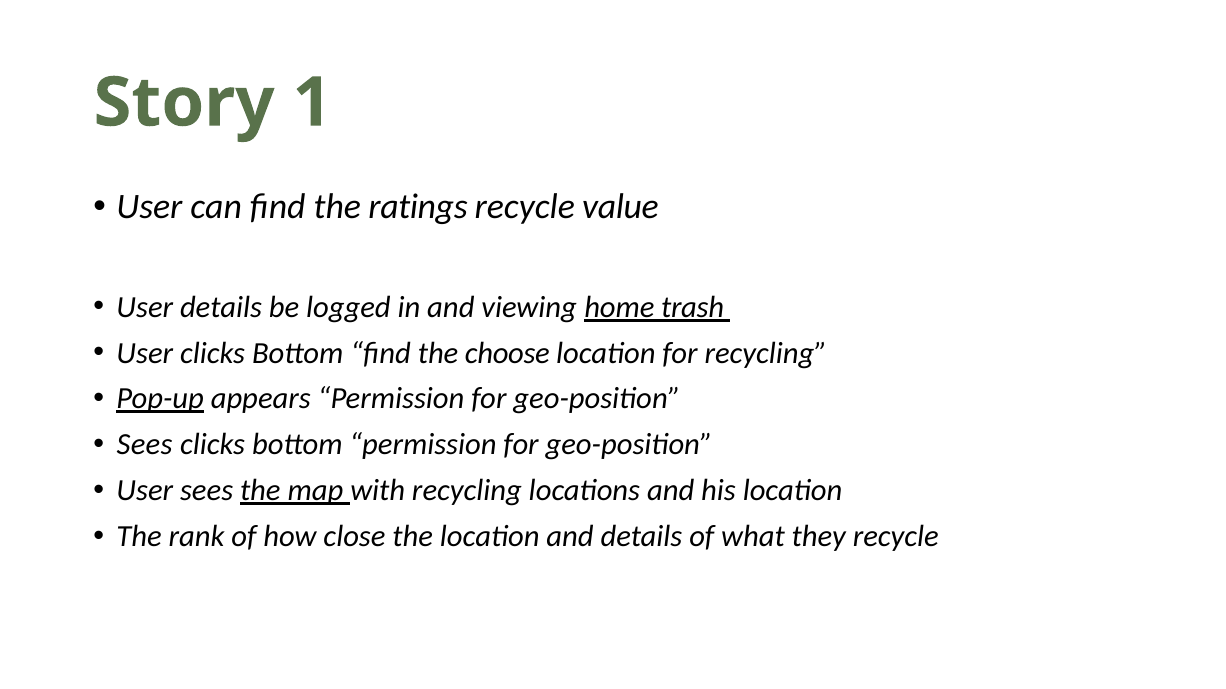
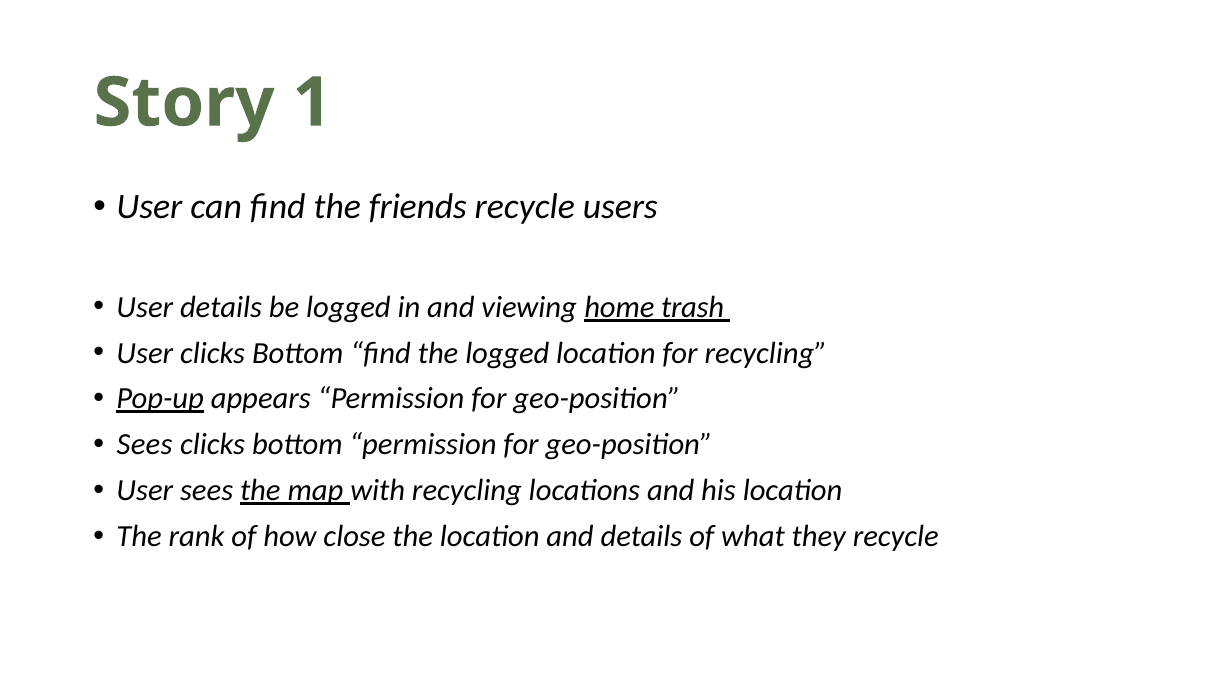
ratings: ratings -> friends (418, 207)
value: value -> users (620, 207)
the choose: choose -> logged (507, 353)
